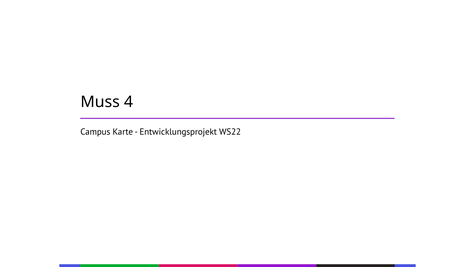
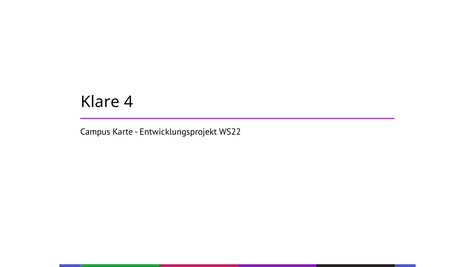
Muss: Muss -> Klare (100, 102)
